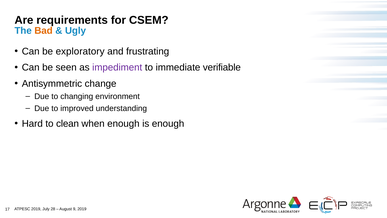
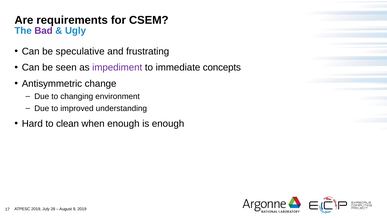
Bad colour: orange -> purple (44, 31)
exploratory: exploratory -> speculative (80, 51)
verifiable: verifiable -> concepts (222, 67)
